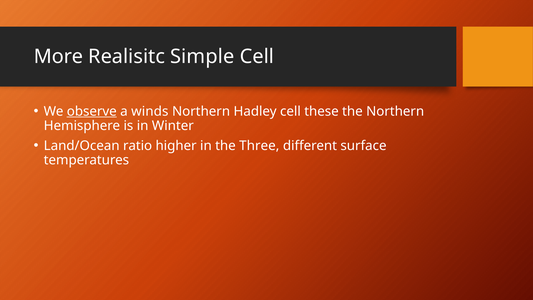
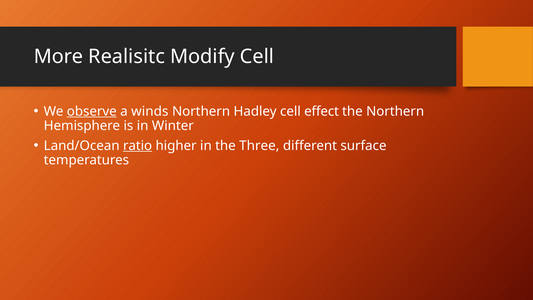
Simple: Simple -> Modify (202, 56)
these: these -> effect (322, 111)
ratio underline: none -> present (138, 146)
